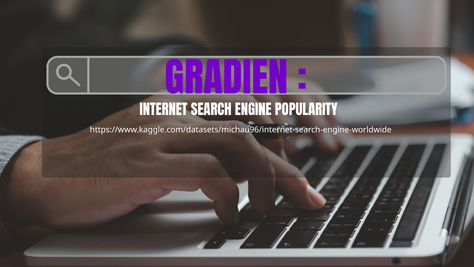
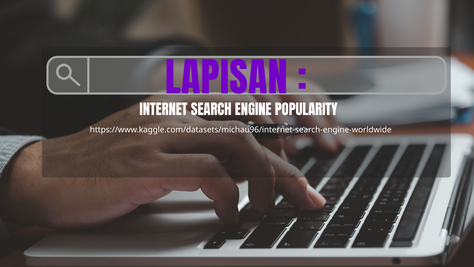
GRADIEN: GRADIEN -> LAPISAN (226, 80)
